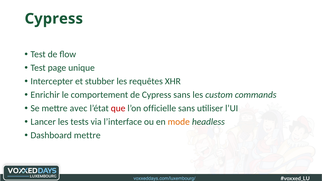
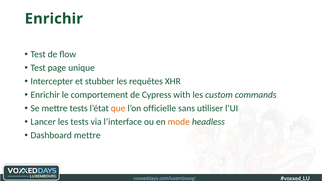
Cypress: Cypress -> Enrichir (54, 19)
Cypress sans: sans -> with (182, 95)
mettre avec: avec -> tests (79, 108)
que colour: red -> orange (118, 108)
